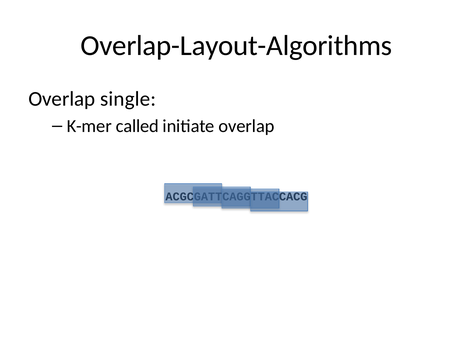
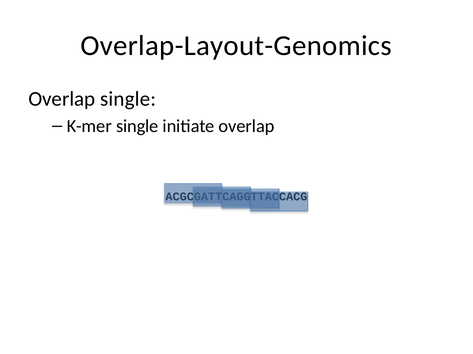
Overlap-Layout-Algorithms: Overlap-Layout-Algorithms -> Overlap-Layout-Genomics (236, 46)
K-mer called: called -> single (137, 126)
